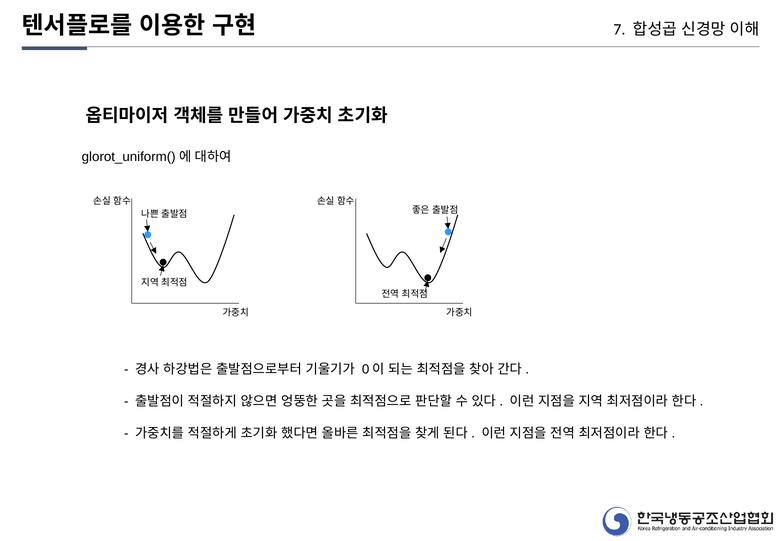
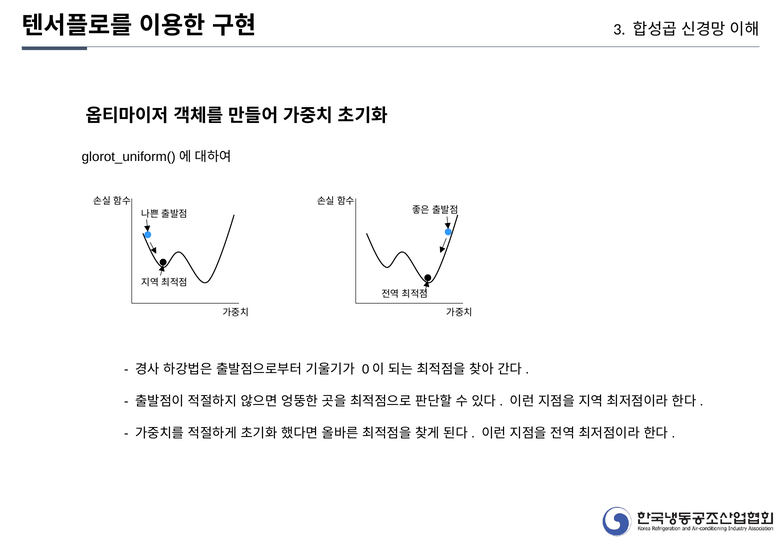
7: 7 -> 3 (619, 30)
